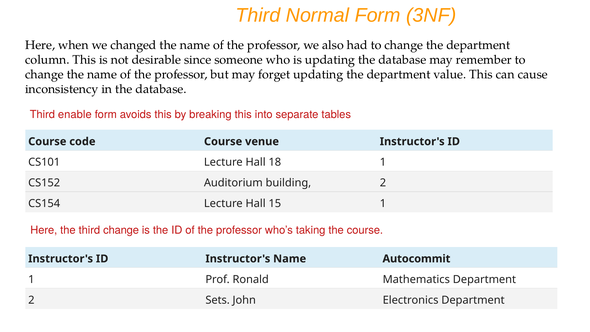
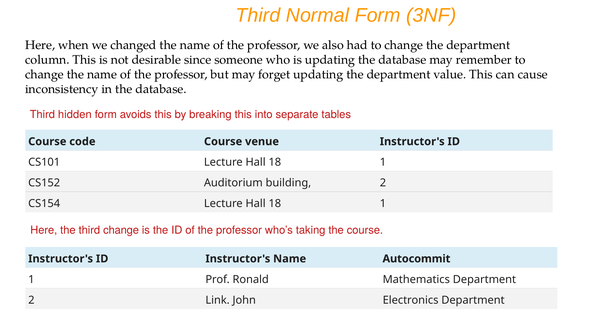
enable: enable -> hidden (75, 114)
CS154 Lecture Hall 15: 15 -> 18 (275, 203)
Sets: Sets -> Link (218, 300)
